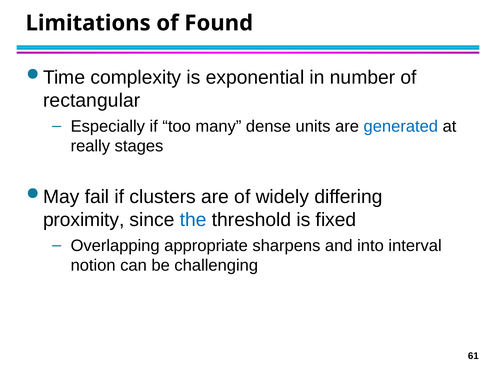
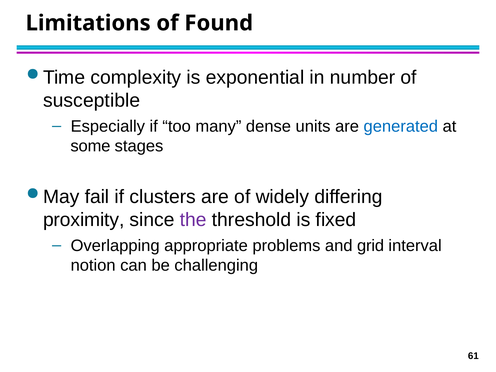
rectangular: rectangular -> susceptible (92, 100)
really: really -> some (90, 146)
the colour: blue -> purple (193, 220)
sharpens: sharpens -> problems (286, 246)
into: into -> grid (371, 246)
